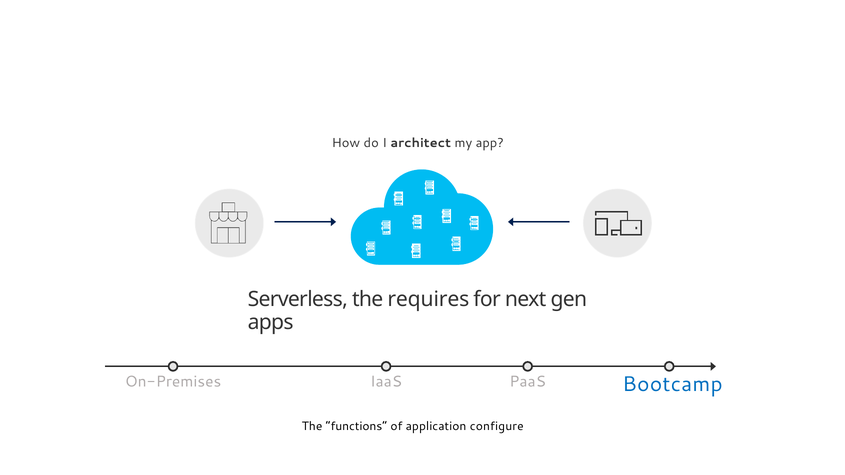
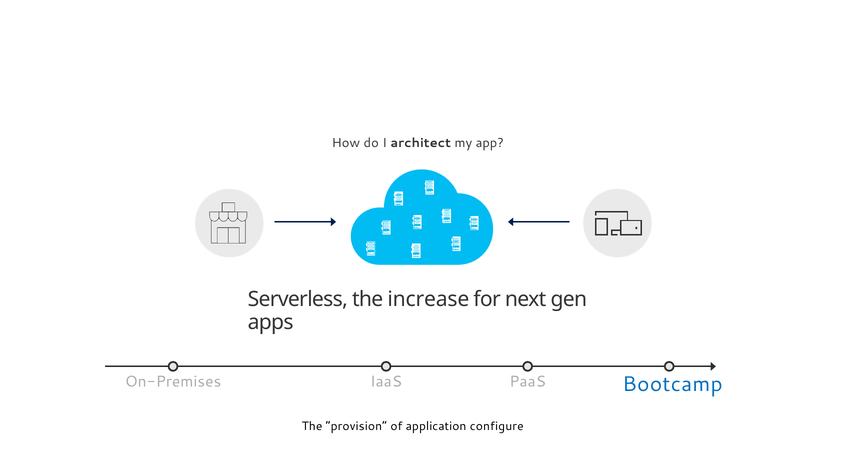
requires: requires -> increase (428, 300)
functions: functions -> provision (356, 426)
